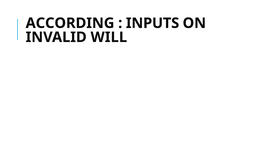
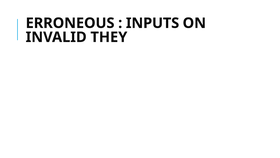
ACCORDING: ACCORDING -> ERRONEOUS (70, 23)
WILL: WILL -> THEY (109, 37)
